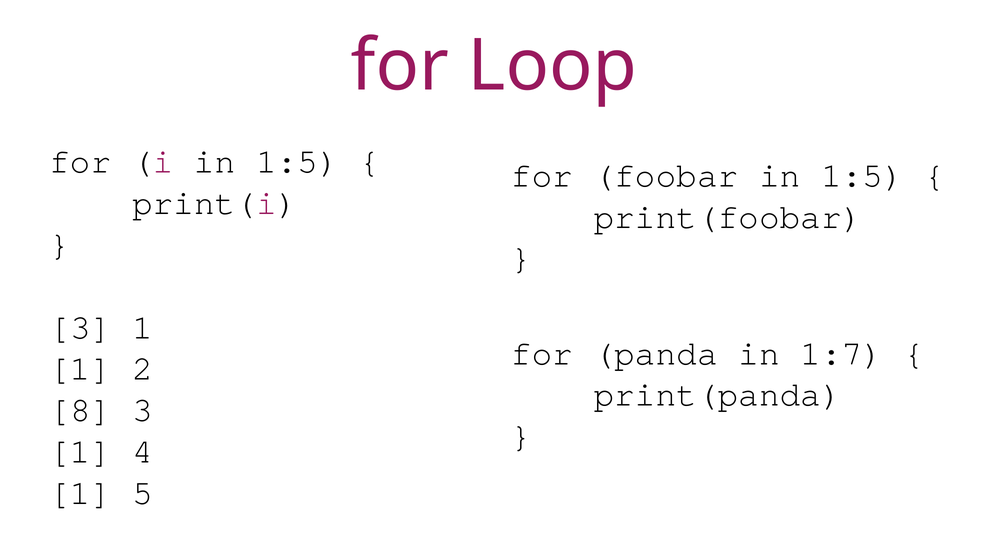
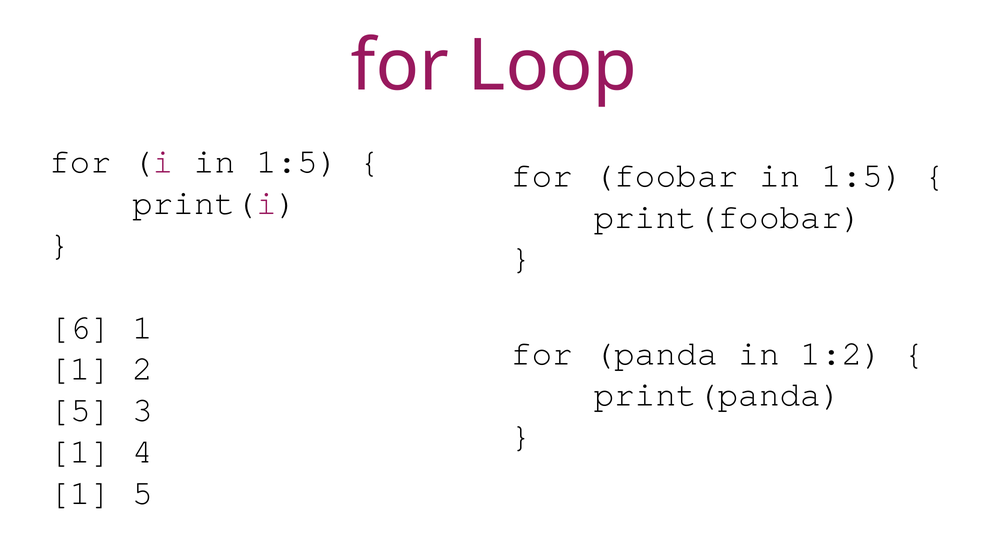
3: 3 -> 6 (80, 327)
1:7: 1:7 -> 1:2 (842, 353)
8: 8 -> 5 (80, 410)
